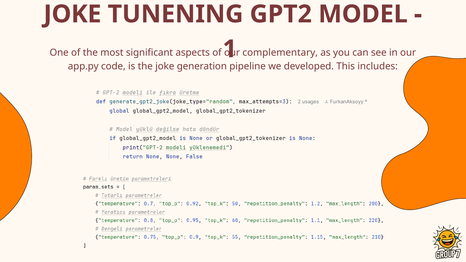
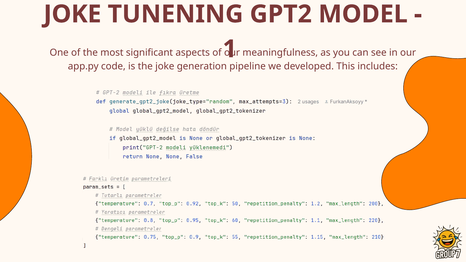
complementary: complementary -> meaningfulness (280, 53)
